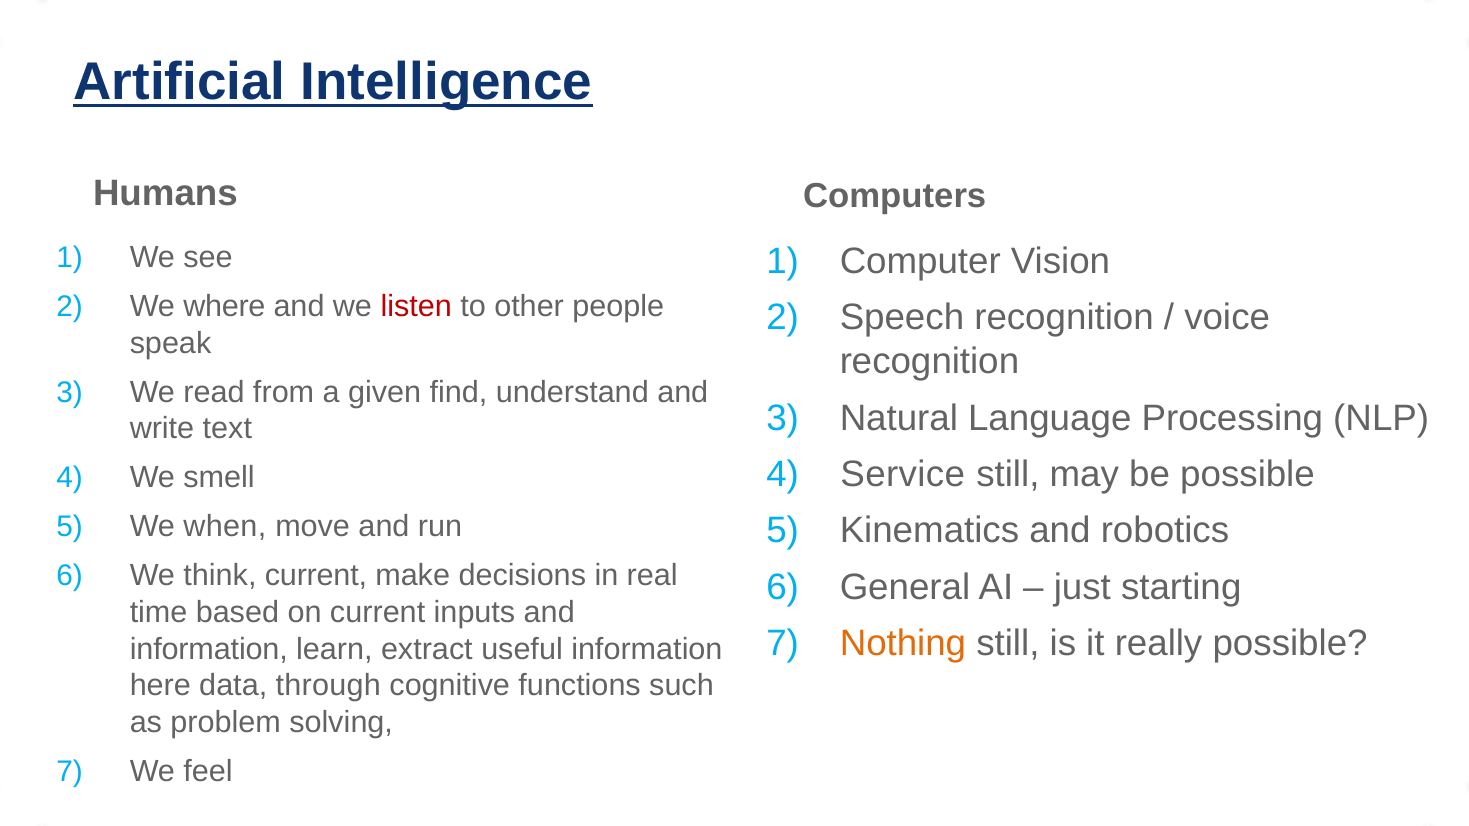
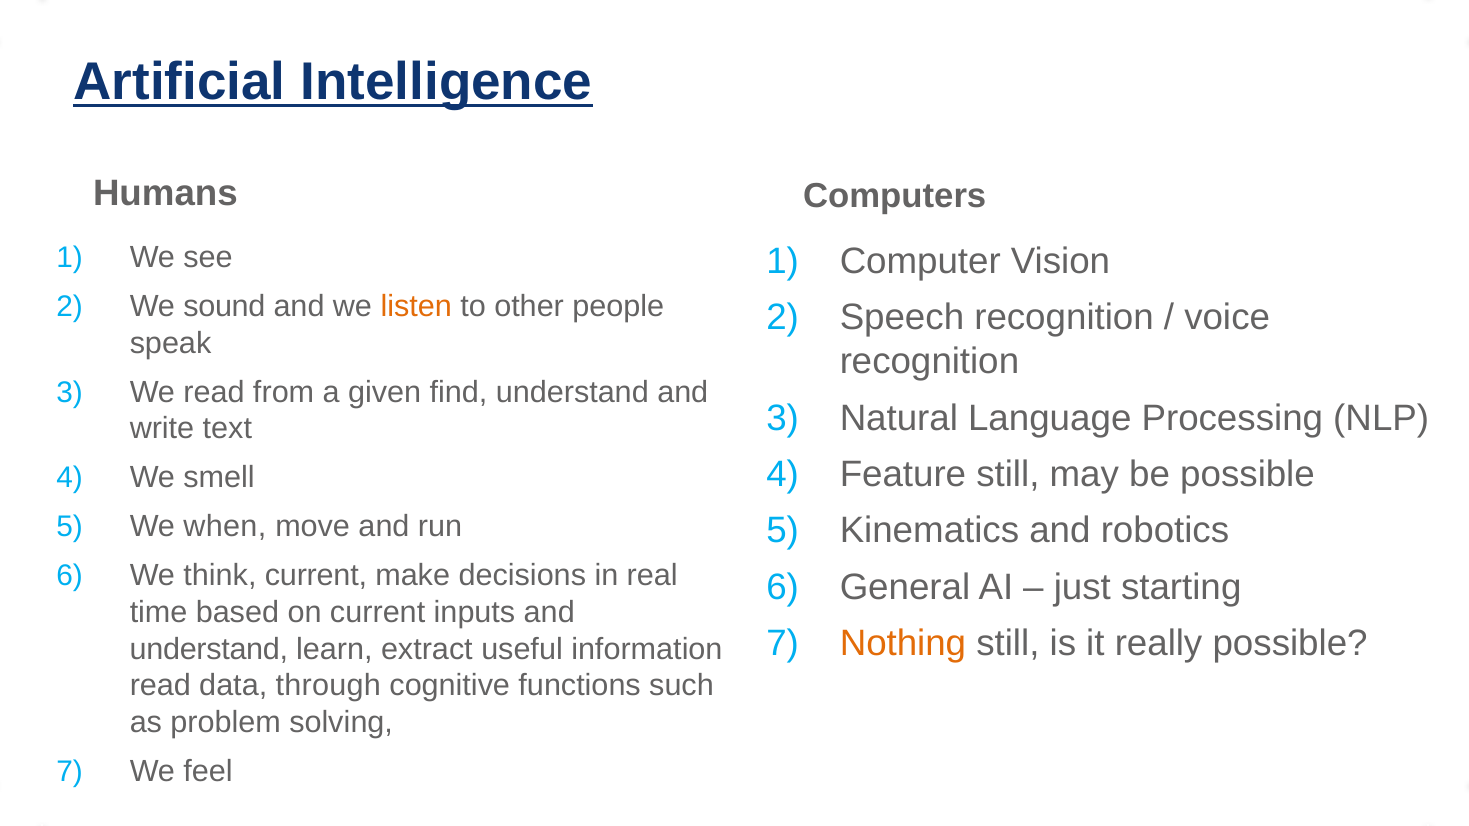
where: where -> sound (224, 306)
listen colour: red -> orange (416, 306)
Service: Service -> Feature (903, 475)
information: information -> understand (209, 649)
here: here -> read (160, 686)
